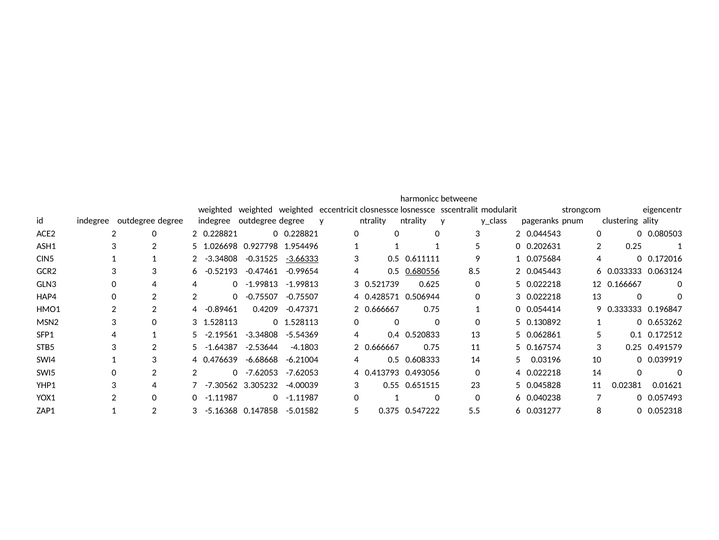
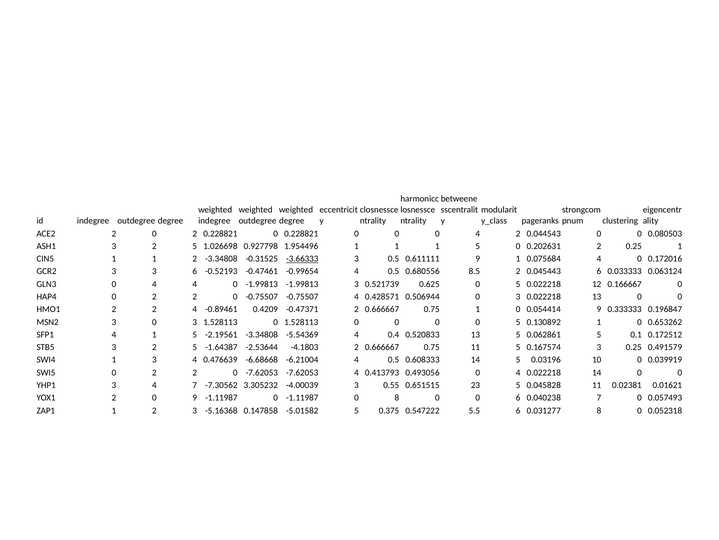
0 0 3: 3 -> 4 (478, 233)
0.680556 underline: present -> none (422, 271)
2 0 0: 0 -> 9 (195, 397)
0 1: 1 -> 8 (397, 397)
